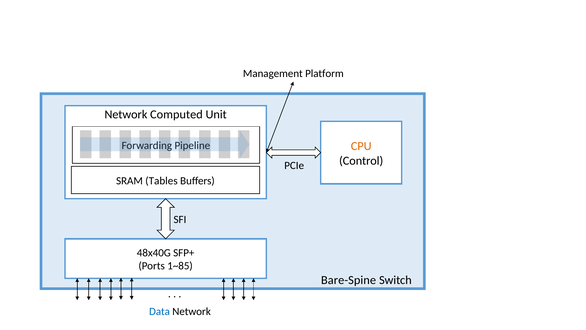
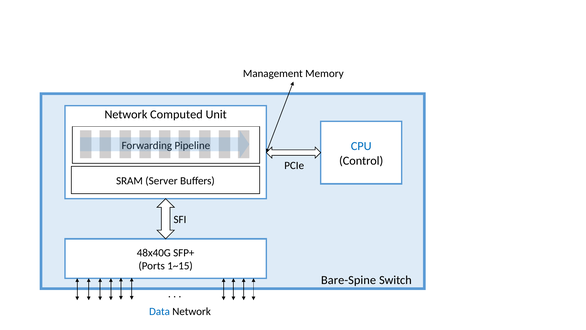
Platform: Platform -> Memory (324, 74)
CPU colour: orange -> blue (361, 146)
Tables: Tables -> Server (161, 181)
1~85: 1~85 -> 1~15 (180, 266)
